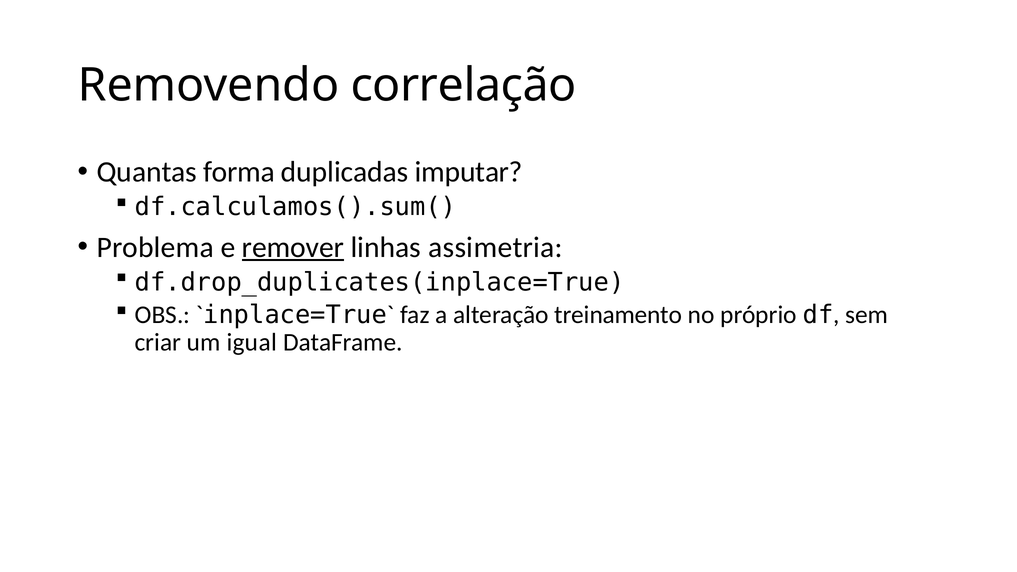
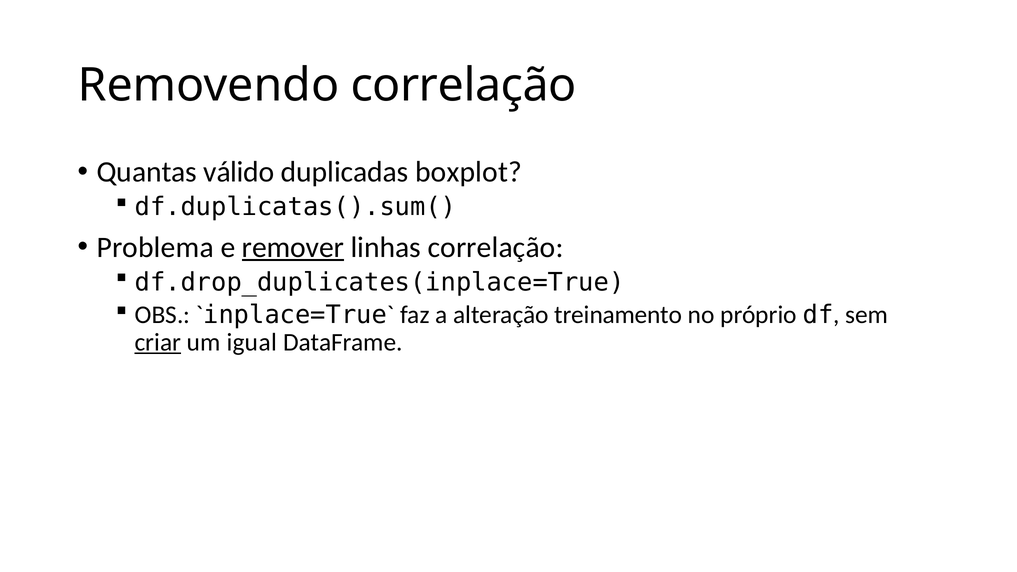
forma: forma -> válido (239, 172)
imputar: imputar -> boxplot (469, 172)
df.calculamos().sum(: df.calculamos().sum( -> df.duplicatas().sum( (295, 207)
linhas assimetria: assimetria -> correlação (496, 247)
criar underline: none -> present (158, 343)
